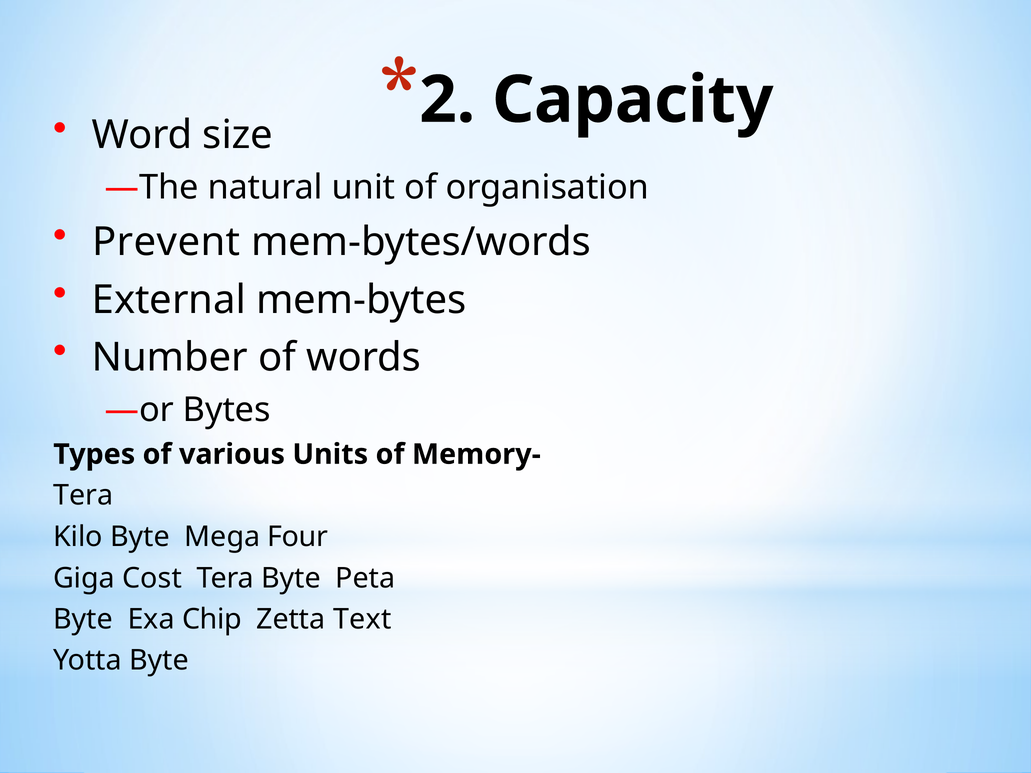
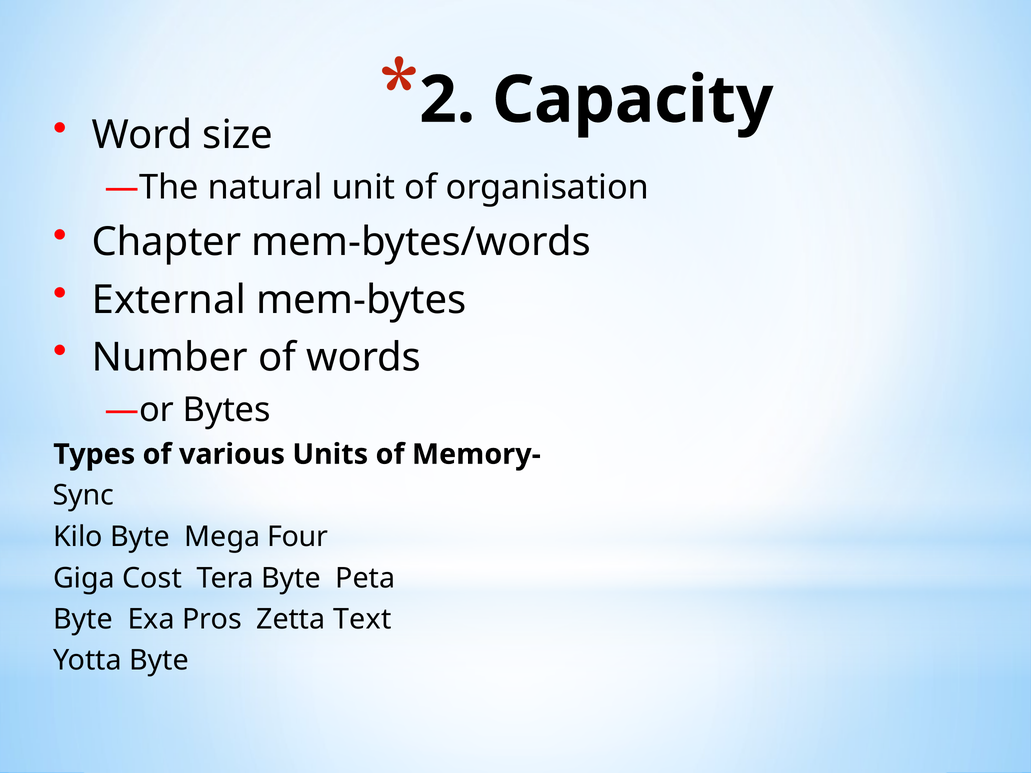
Prevent: Prevent -> Chapter (167, 242)
Tera: Tera -> Sync (83, 496)
Chip: Chip -> Pros (212, 619)
